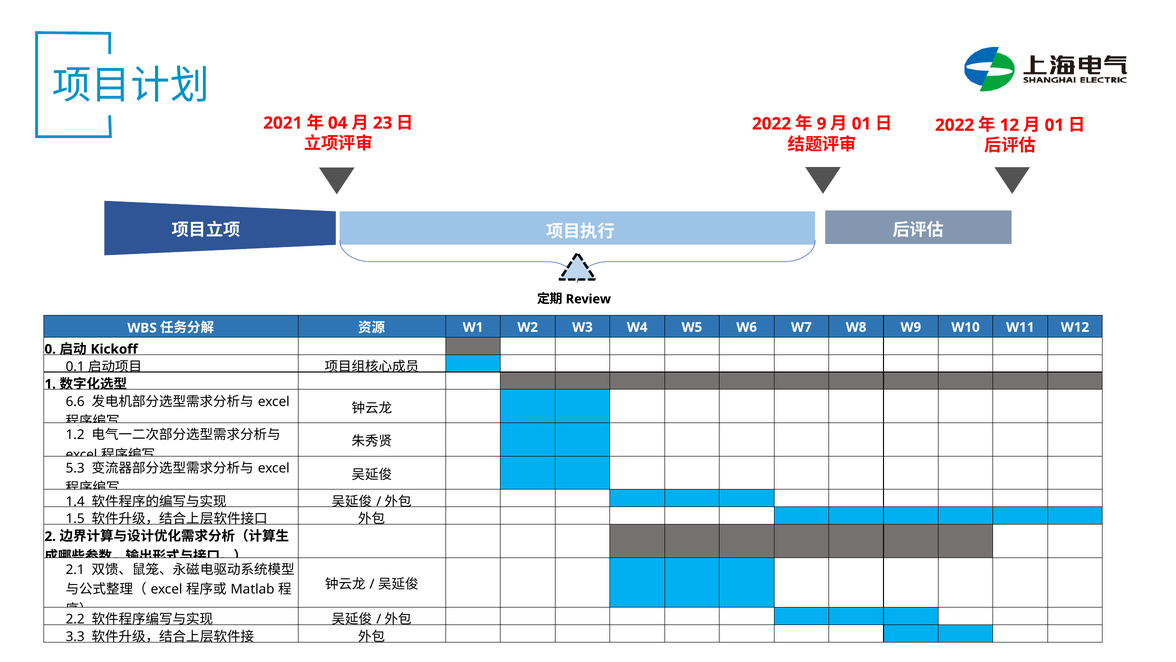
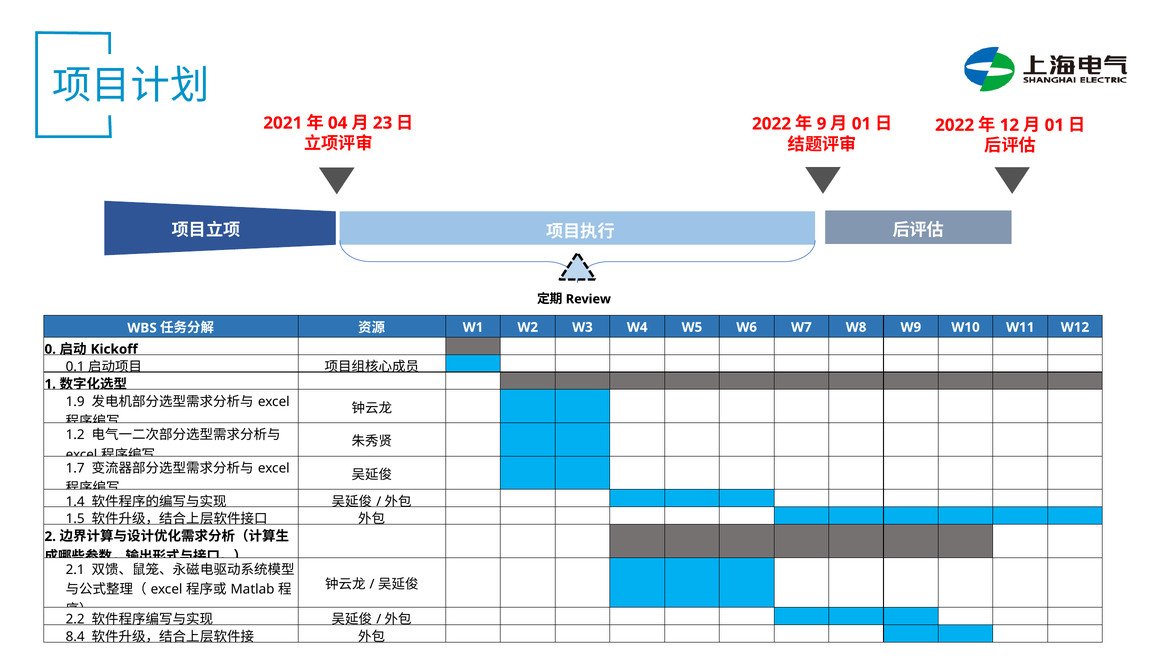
6.6: 6.6 -> 1.9 (75, 401)
5.3: 5.3 -> 1.7 (75, 468)
3.3: 3.3 -> 8.4 (75, 636)
